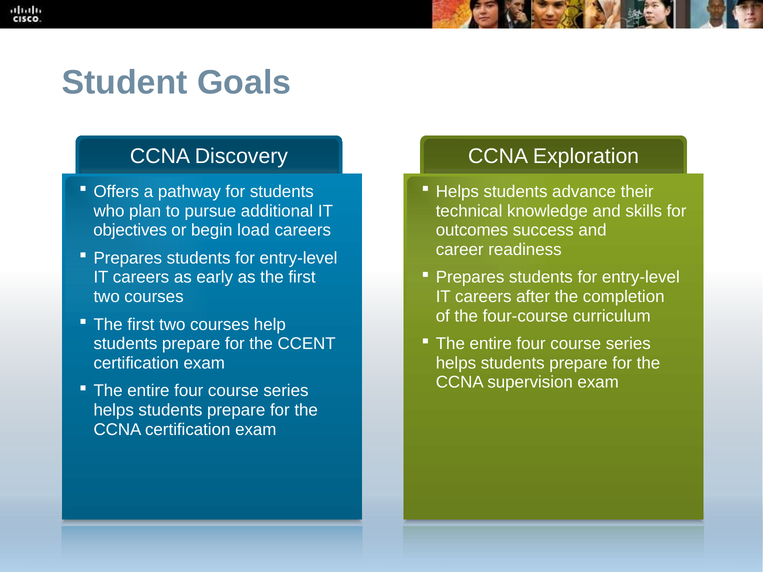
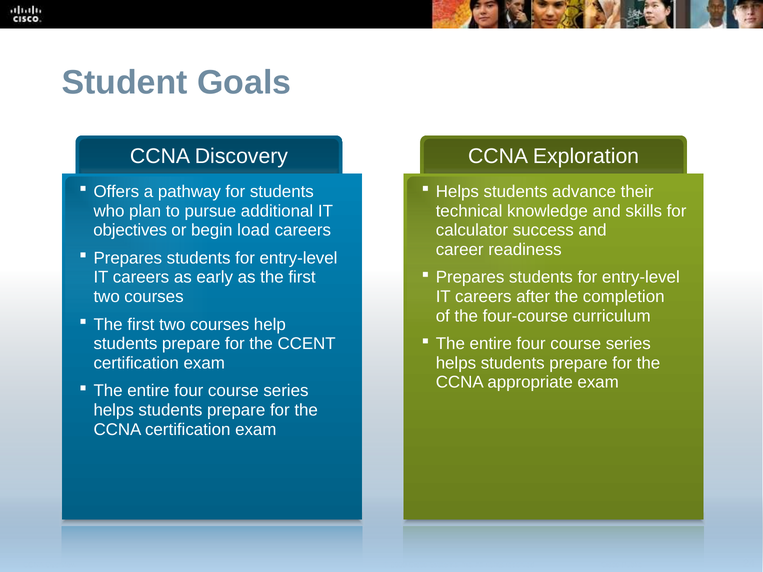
outcomes: outcomes -> calculator (472, 230)
supervision: supervision -> appropriate (530, 383)
